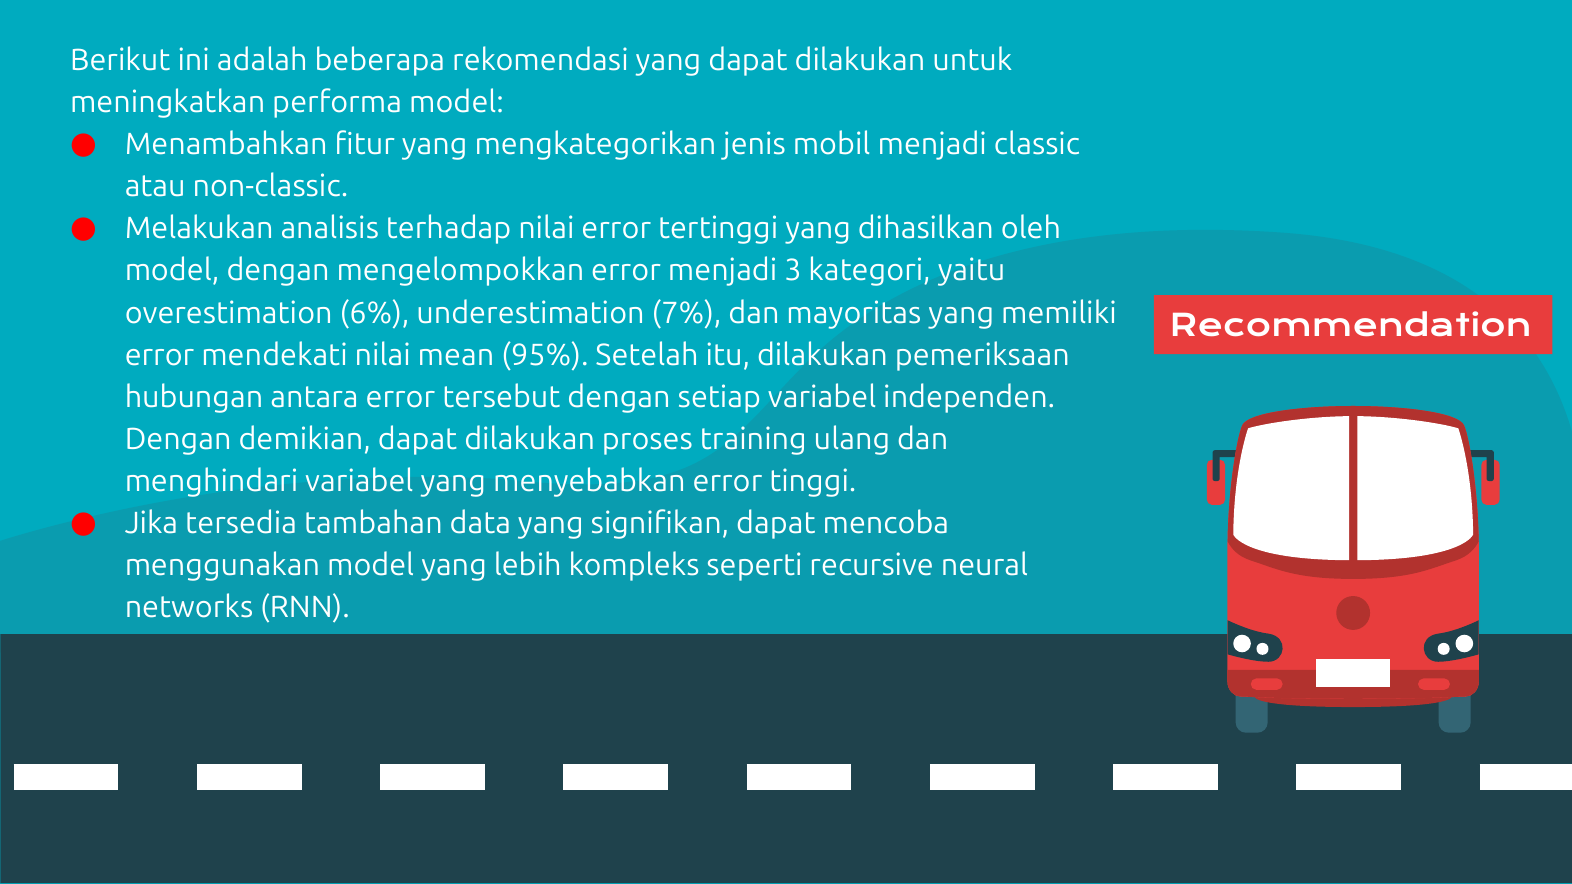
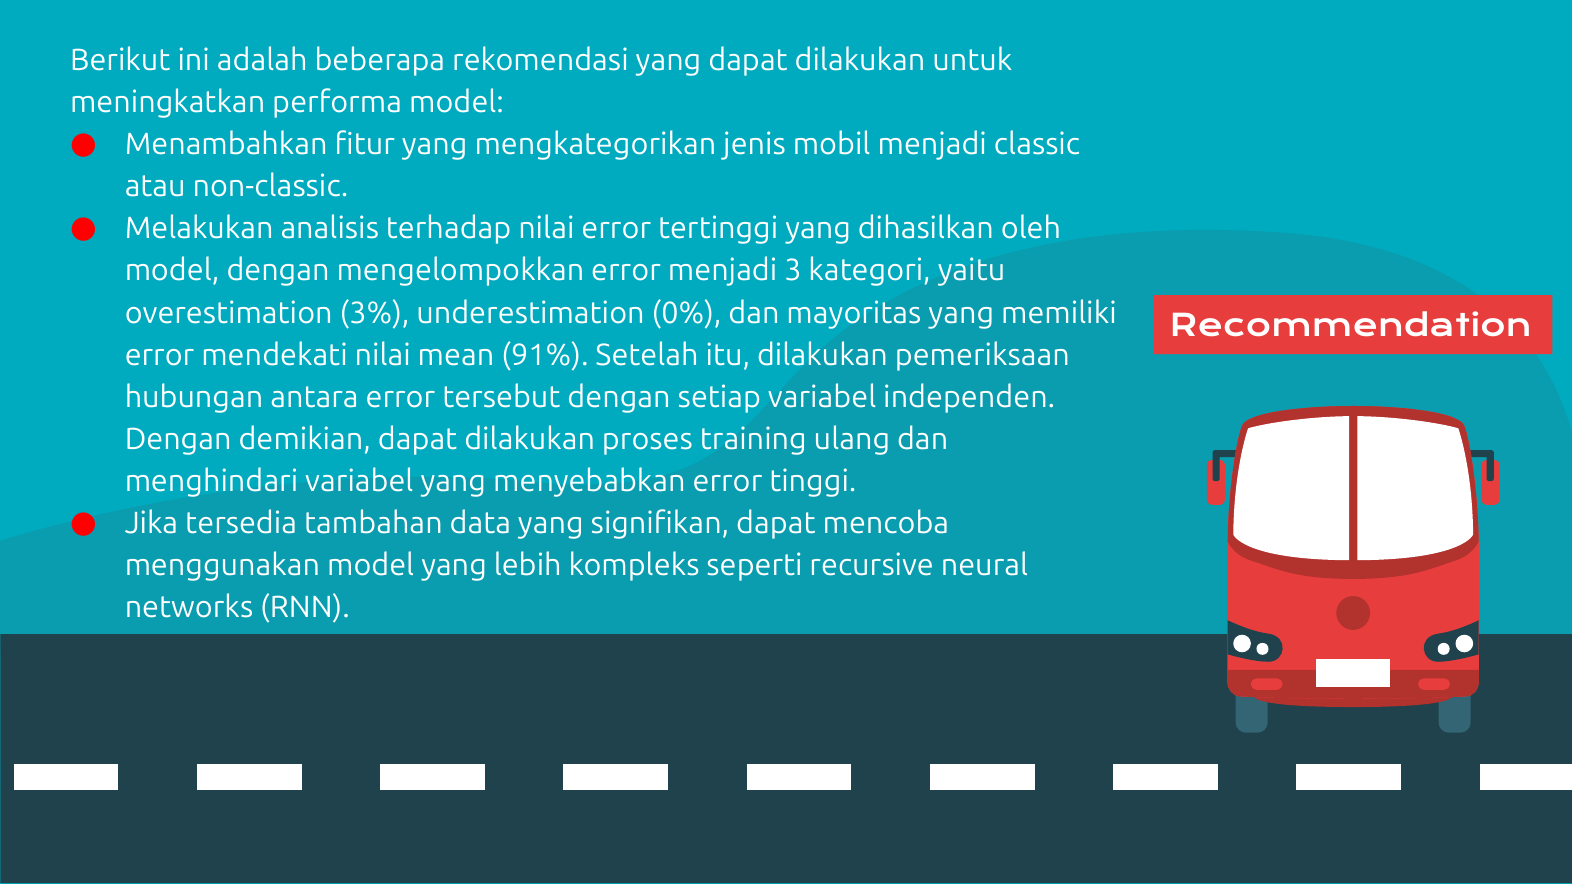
6%: 6% -> 3% (375, 313)
7%: 7% -> 0% (687, 313)
95%: 95% -> 91% (545, 355)
